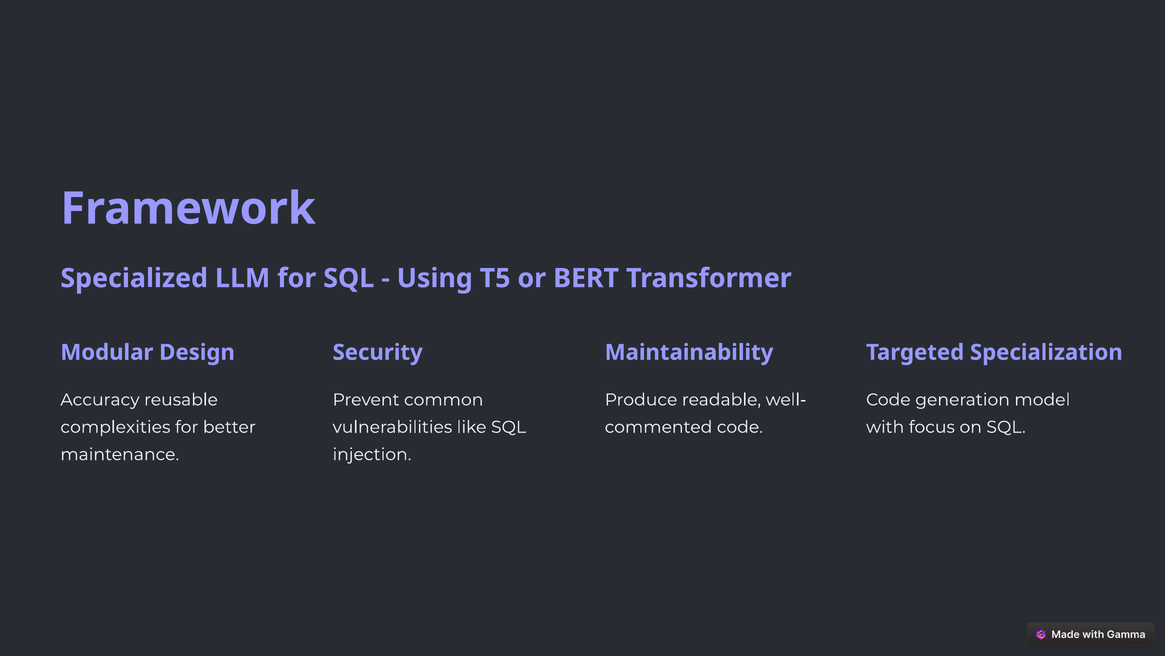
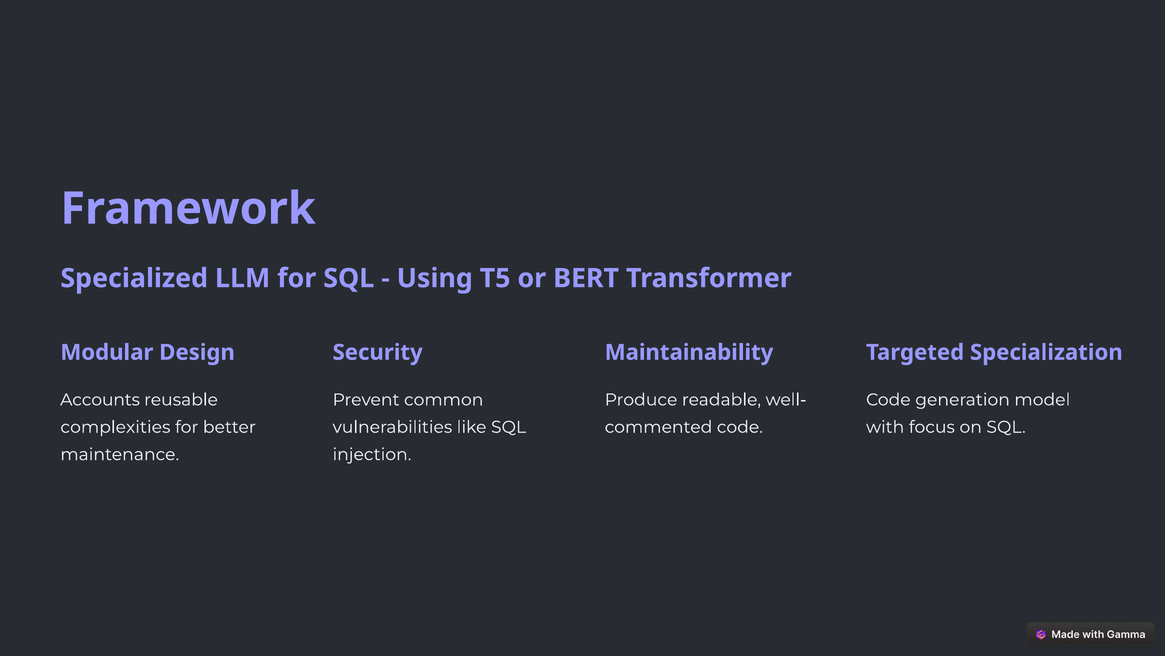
Accuracy: Accuracy -> Accounts (100, 399)
